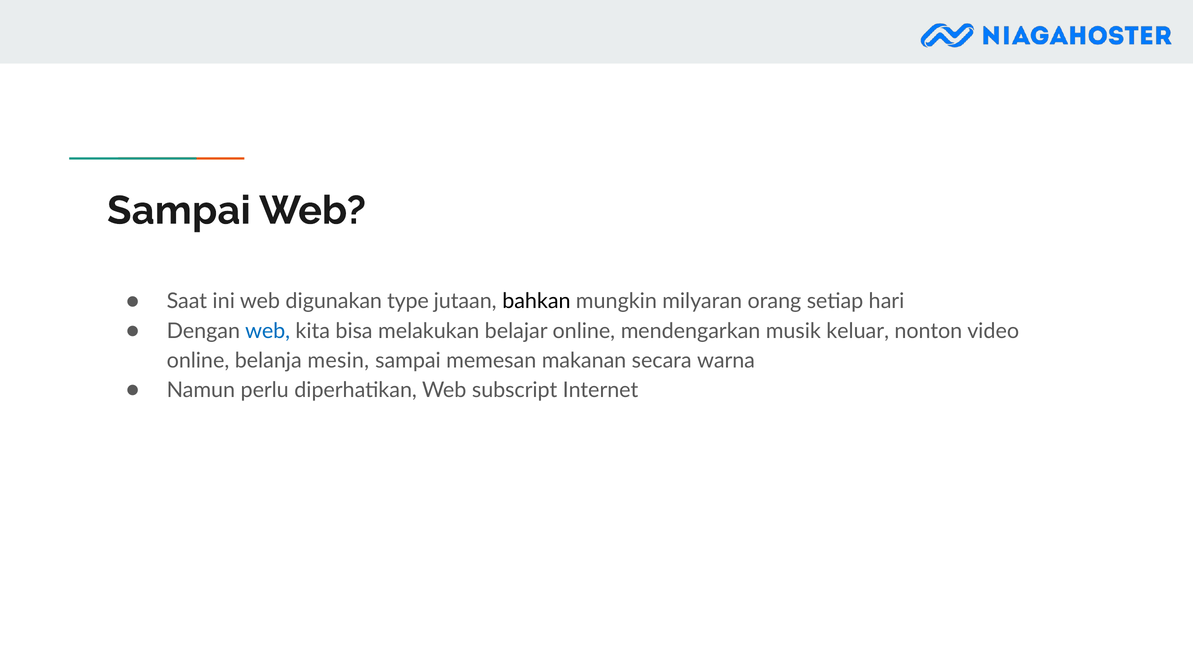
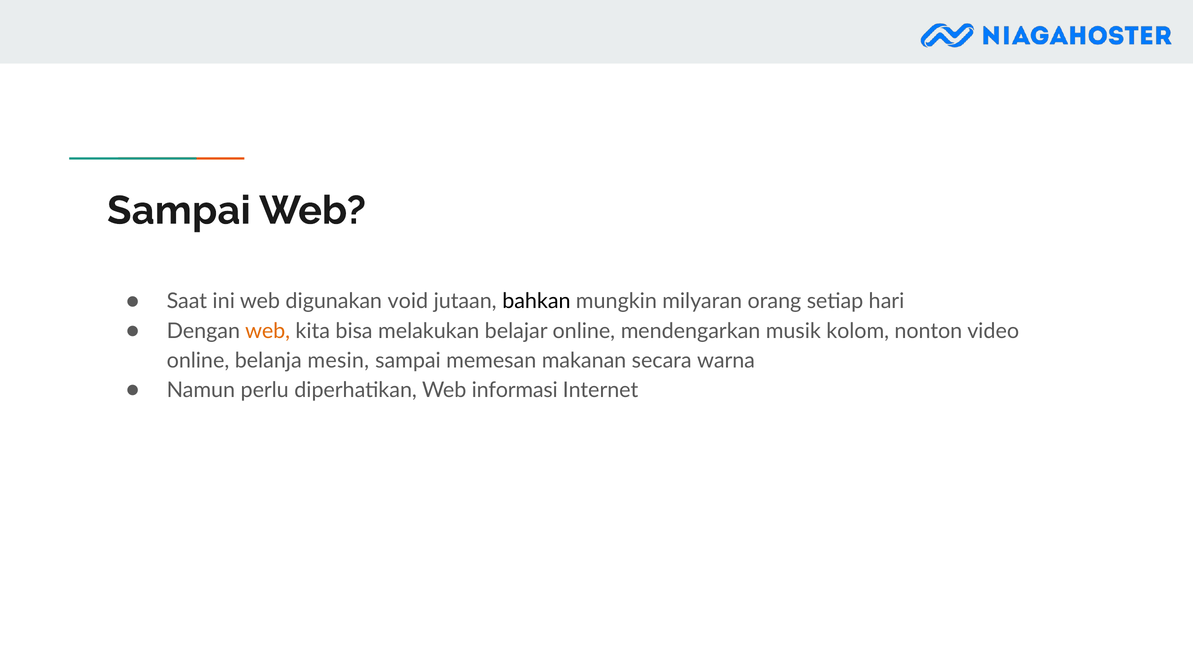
type: type -> void (408, 301)
web colour: blue -> orange (268, 331)
keluar: keluar -> kolom (858, 331)
subscript: subscript -> informasi (515, 390)
